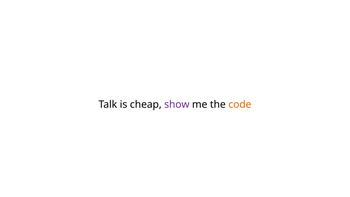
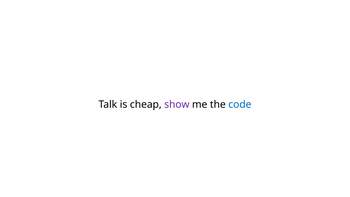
code colour: orange -> blue (240, 105)
